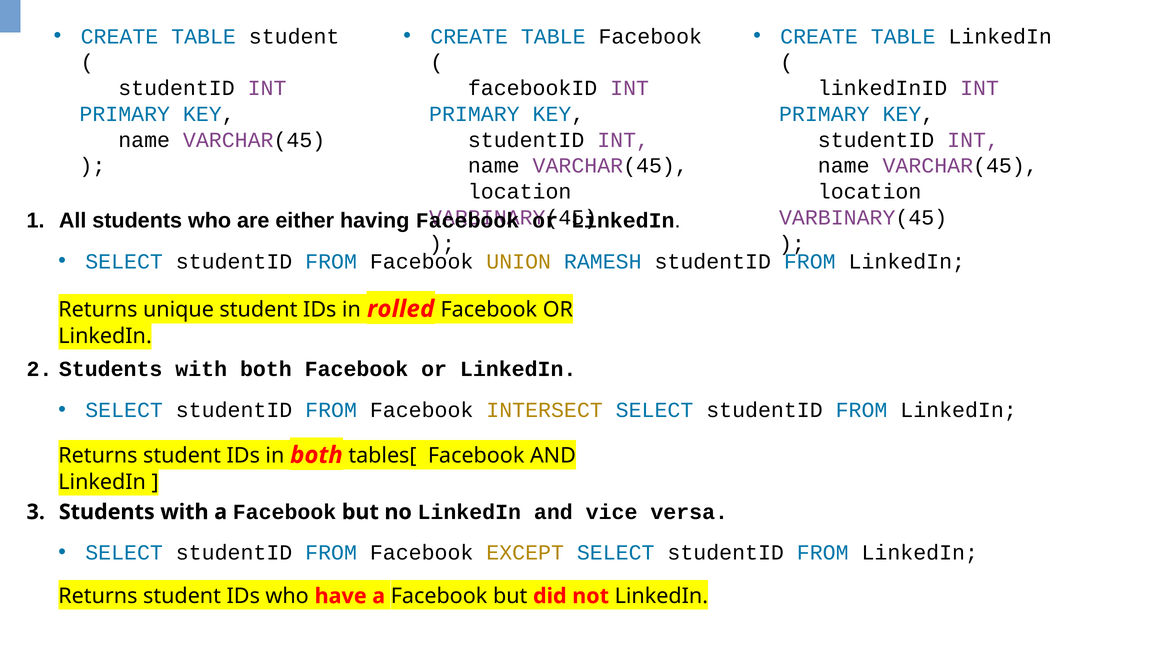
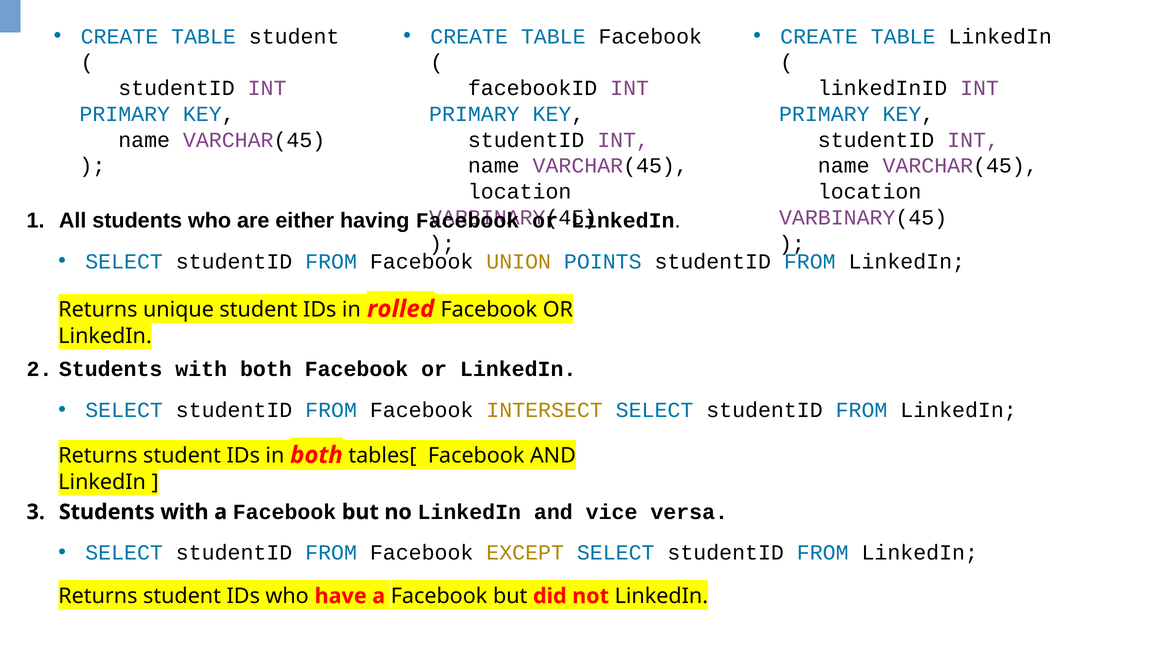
RAMESH: RAMESH -> POINTS (603, 261)
